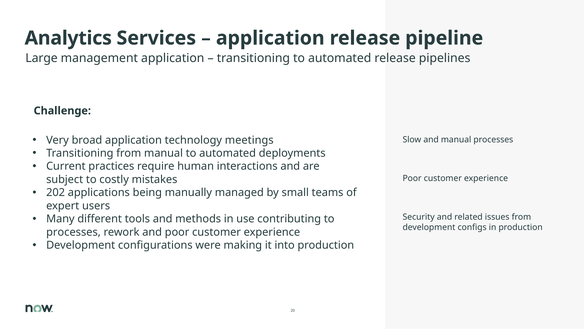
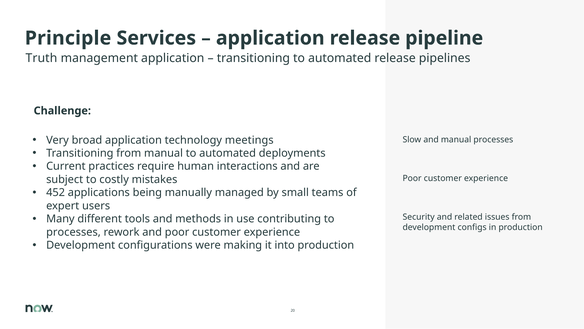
Analytics: Analytics -> Principle (68, 38)
Large: Large -> Truth (41, 58)
202: 202 -> 452 (56, 192)
